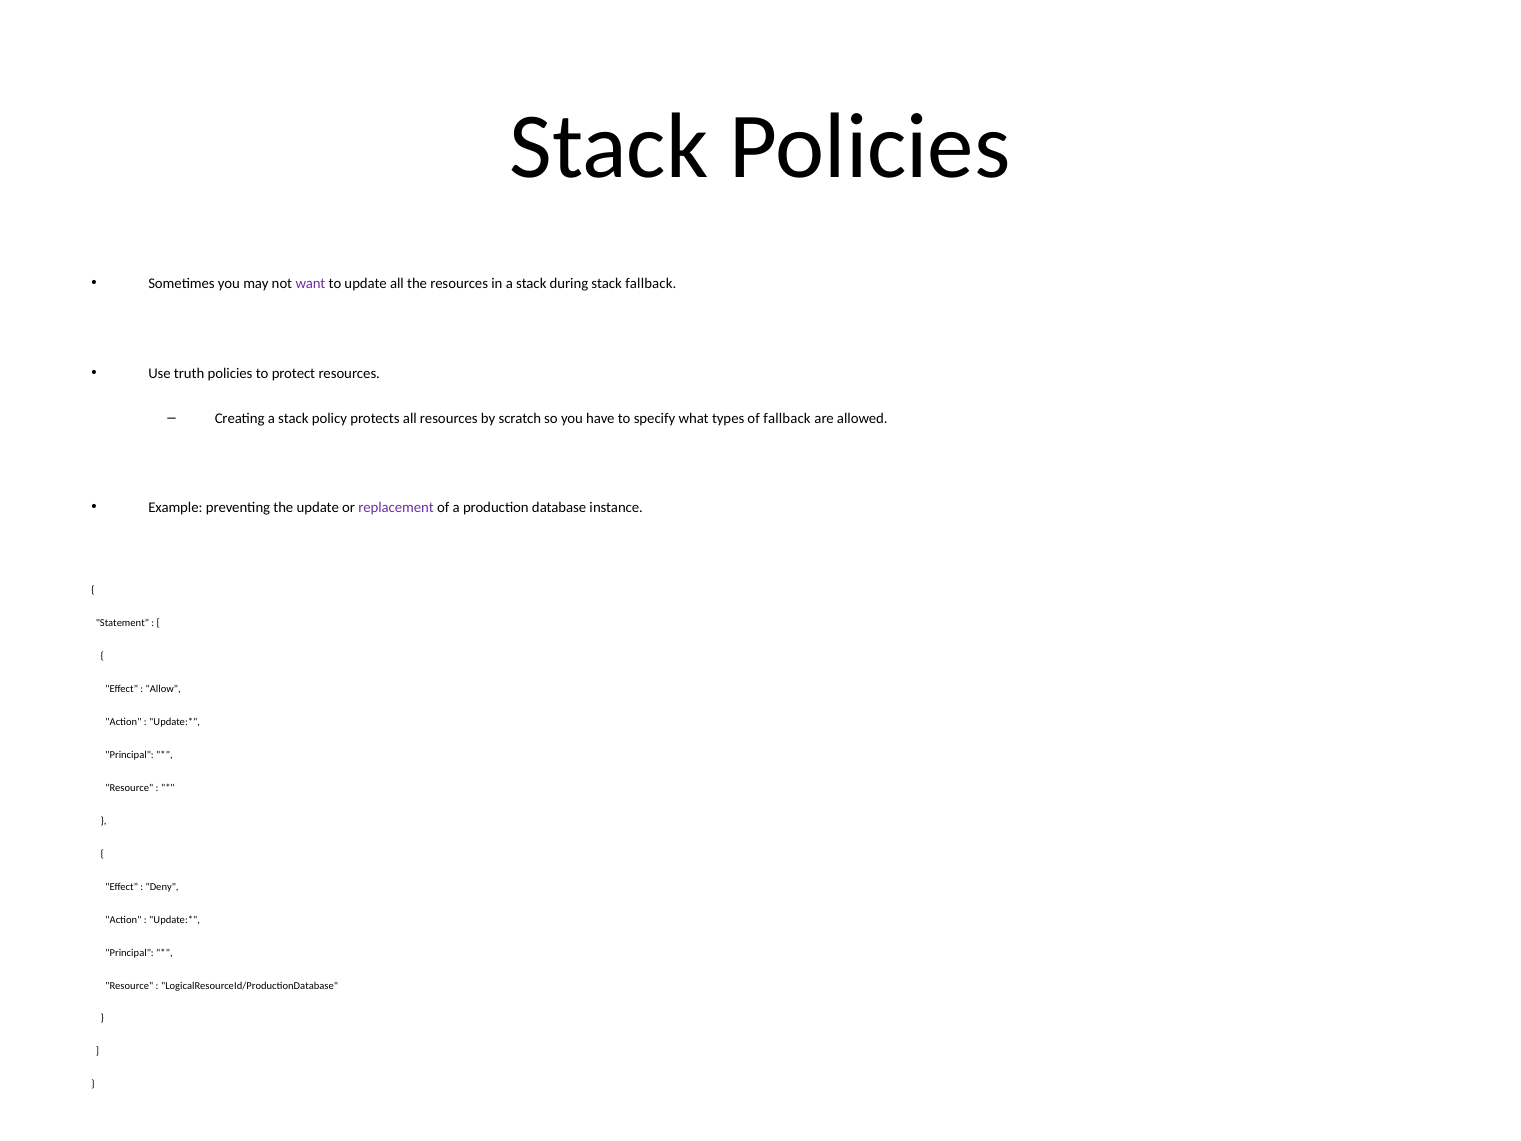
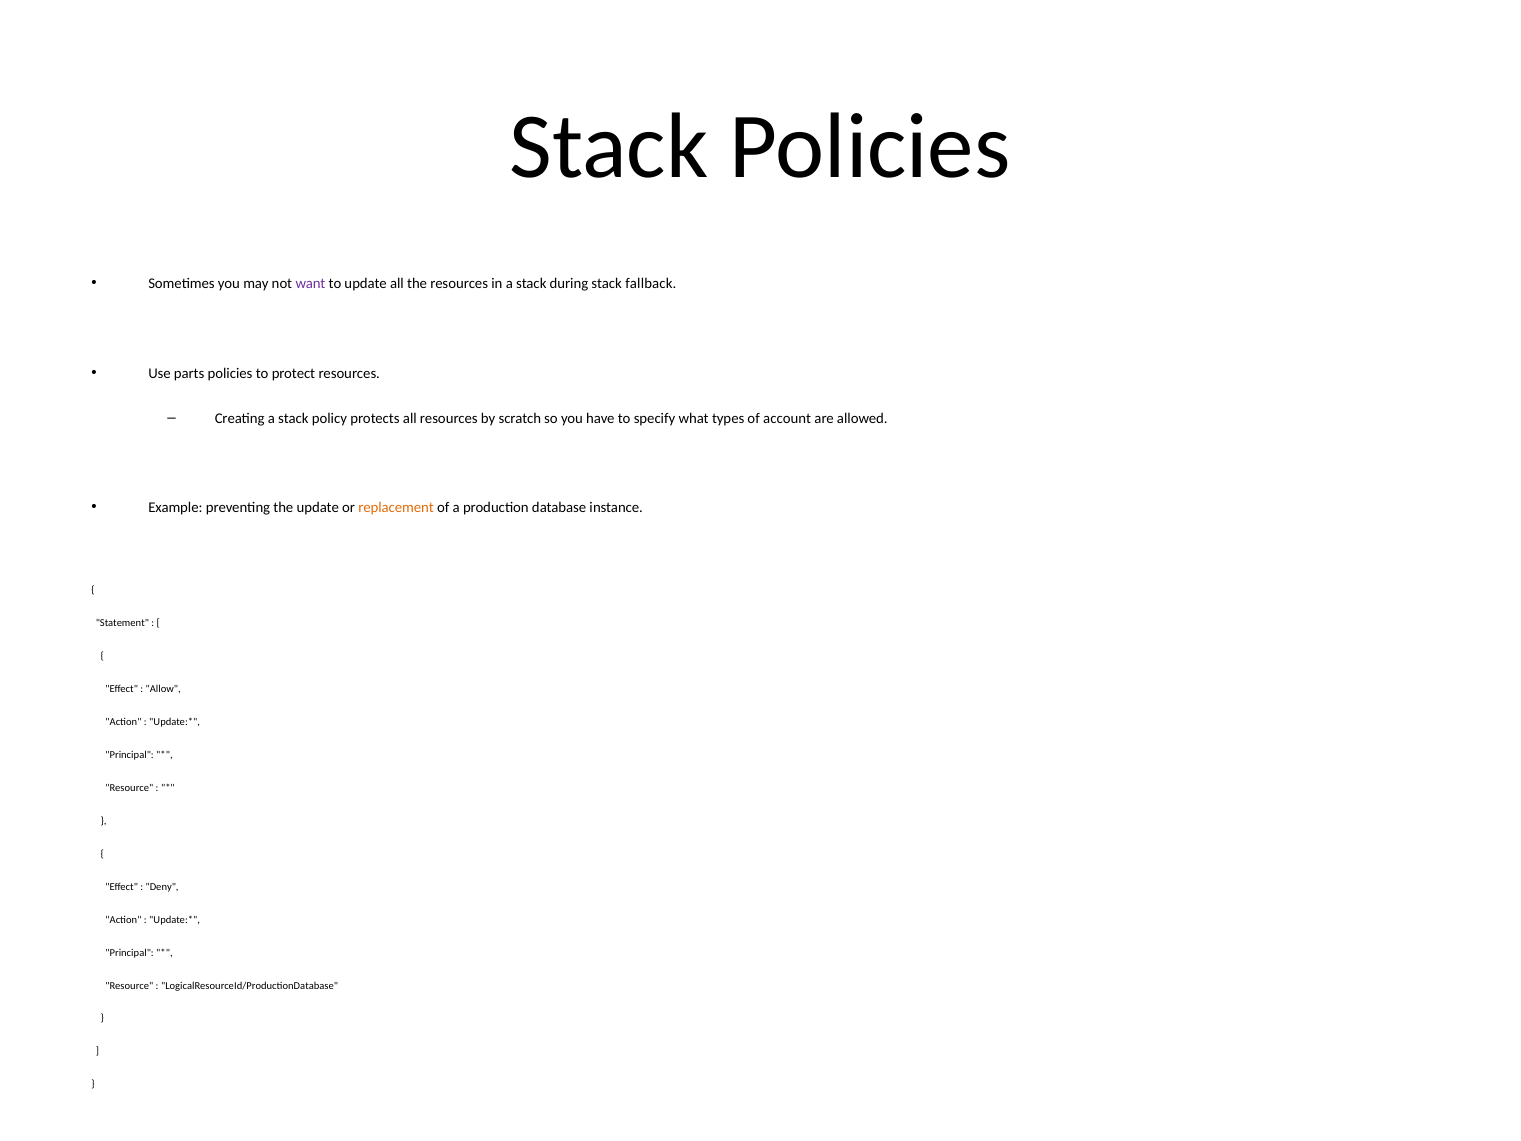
truth: truth -> parts (189, 373)
of fallback: fallback -> account (787, 418)
replacement colour: purple -> orange (396, 508)
